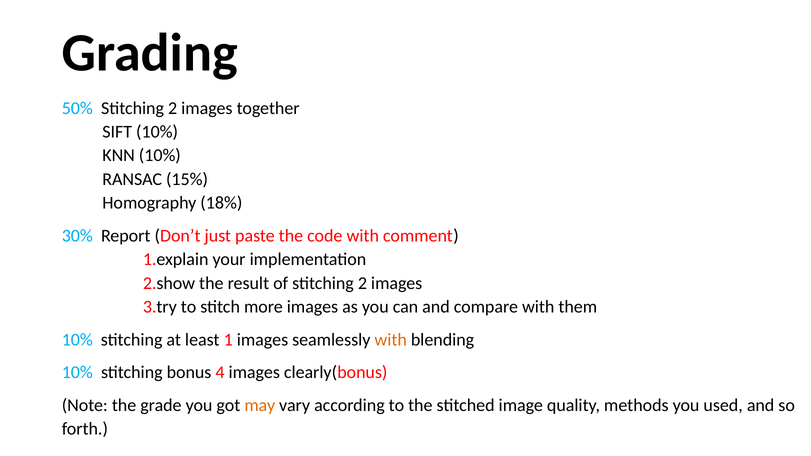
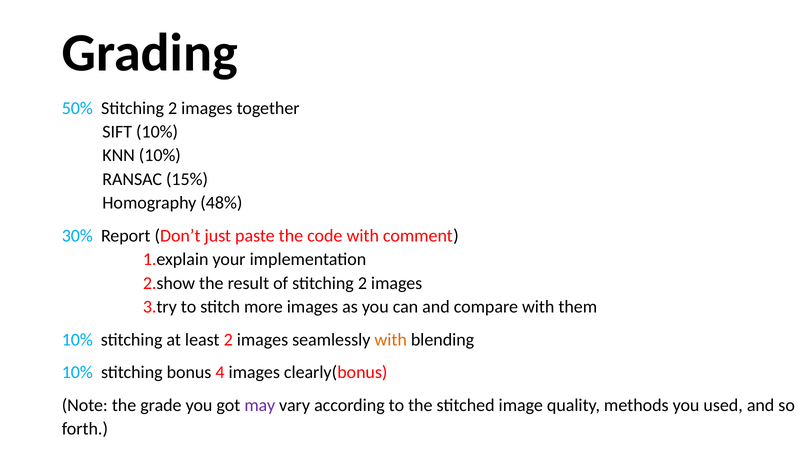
18%: 18% -> 48% (221, 203)
least 1: 1 -> 2 (228, 340)
may colour: orange -> purple (260, 405)
